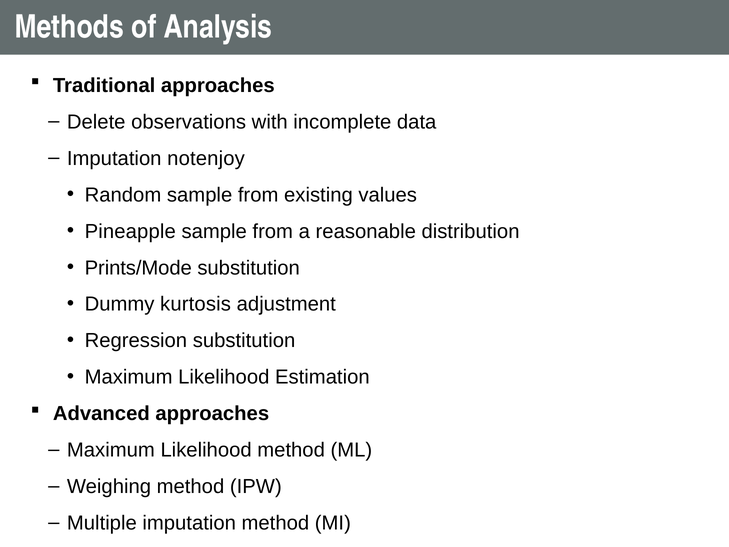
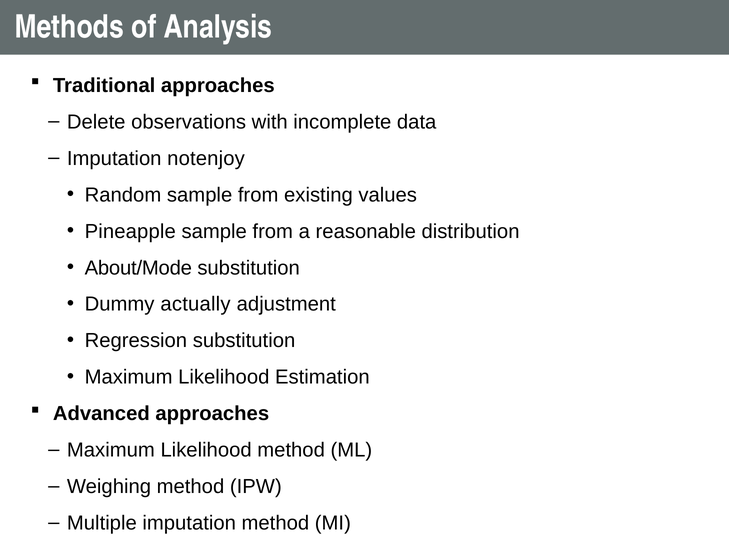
Prints/Mode: Prints/Mode -> About/Mode (138, 268)
kurtosis: kurtosis -> actually (196, 304)
